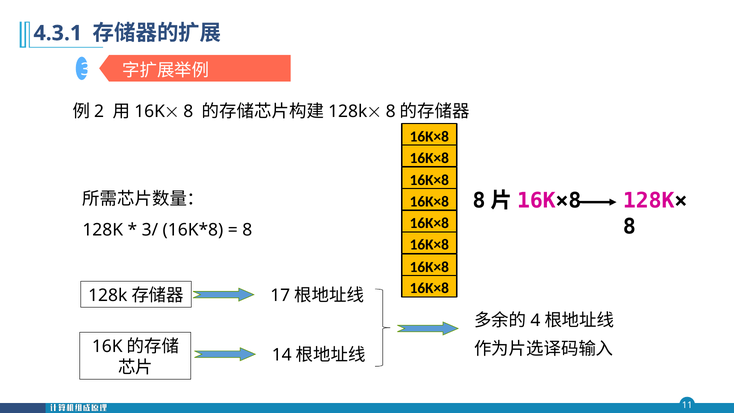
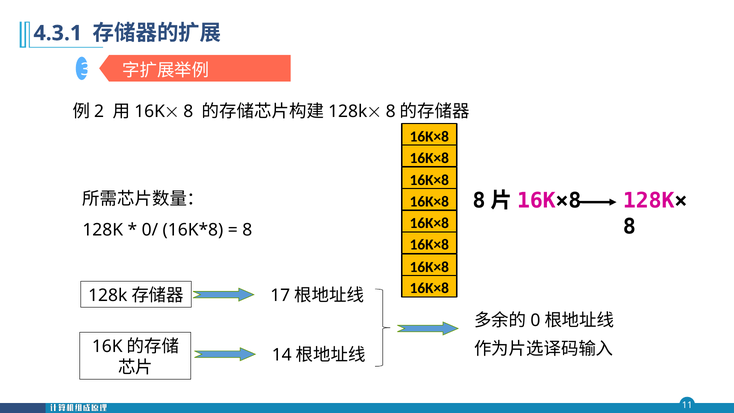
3/: 3/ -> 0/ (150, 230)
4: 4 -> 0 (535, 320)
